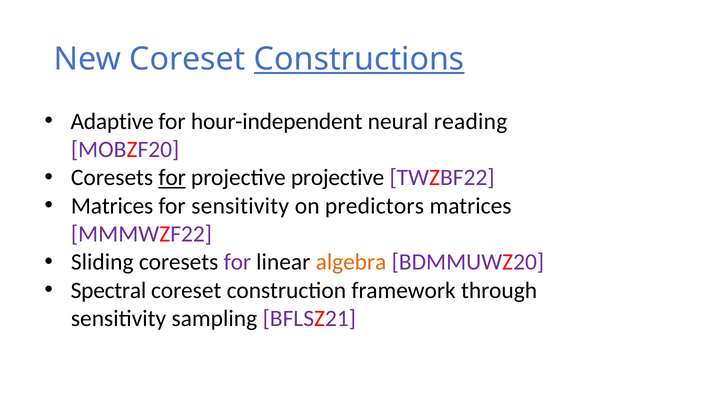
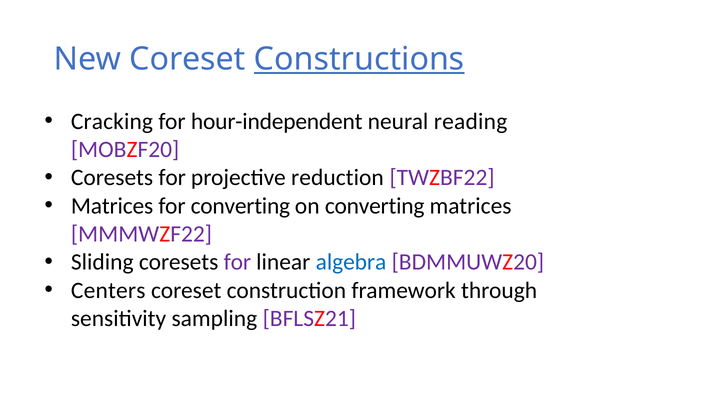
Adaptive: Adaptive -> Cracking (112, 121)
for underline: present -> none (172, 178)
projective projective: projective -> reduction (337, 178)
for sensitivity: sensitivity -> converting (240, 206)
on predictors: predictors -> converting (375, 206)
algebra colour: orange -> blue (351, 262)
Spectral: Spectral -> Centers (108, 290)
